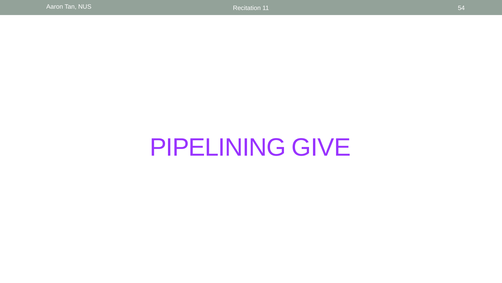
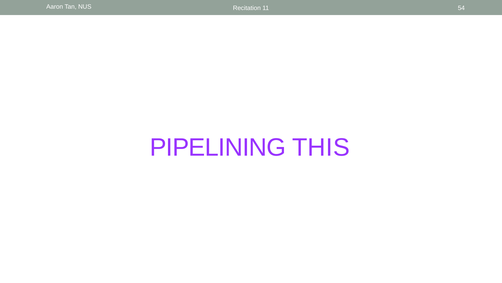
GIVE: GIVE -> THIS (321, 147)
